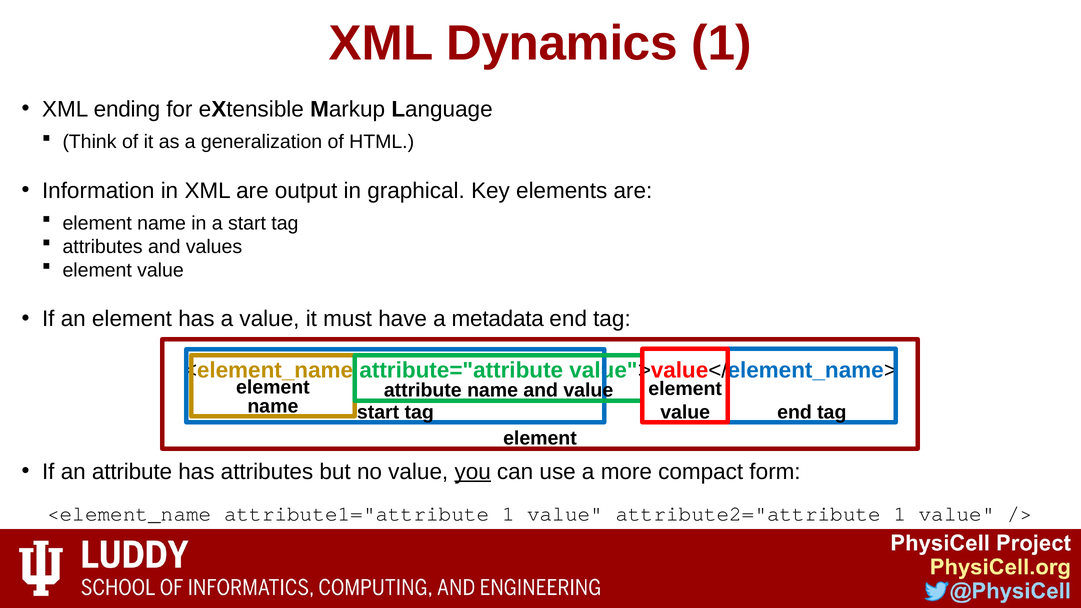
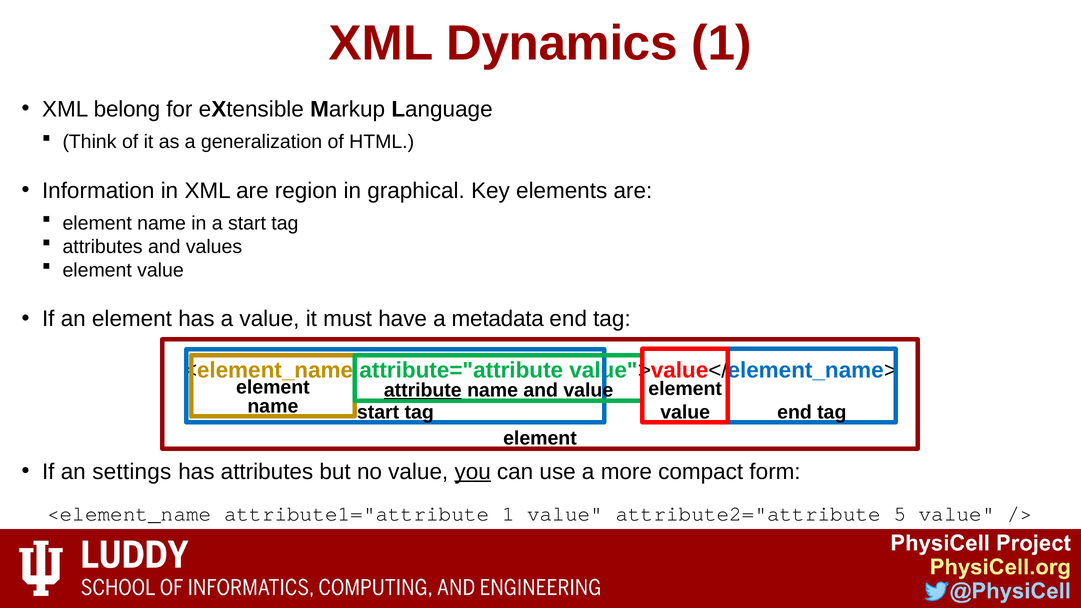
ending: ending -> belong (127, 109)
output: output -> region (306, 191)
attribute underline: none -> present (423, 390)
an attribute: attribute -> settings (132, 472)
attribute2="attribute 1: 1 -> 5 (900, 514)
